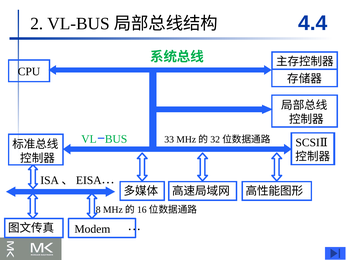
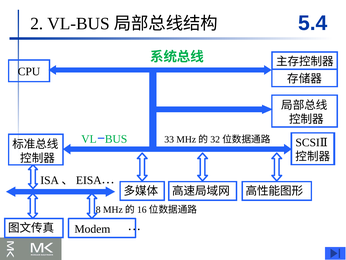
4.4: 4.4 -> 5.4 (313, 23)
